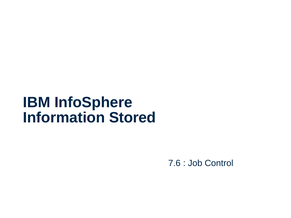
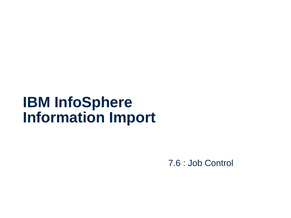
Stored: Stored -> Import (132, 118)
